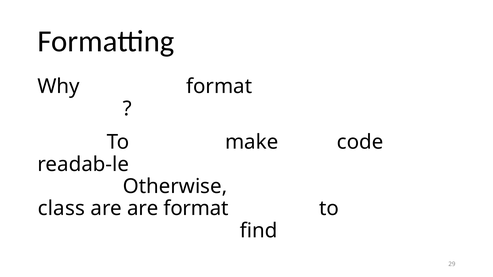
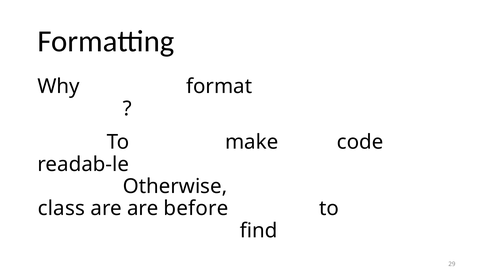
are format: format -> before (196, 209)
